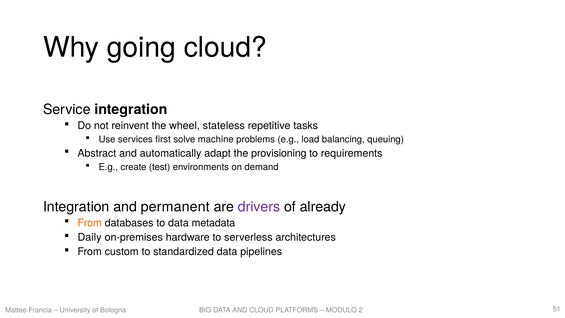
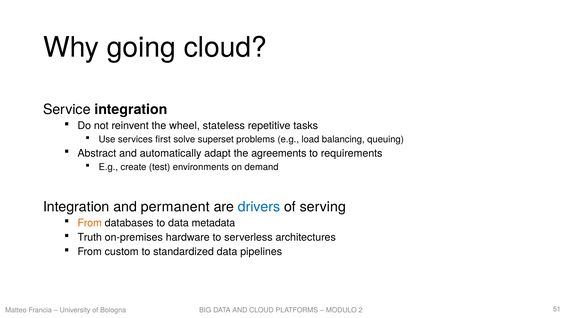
machine: machine -> superset (216, 139)
provisioning: provisioning -> agreements (279, 153)
drivers colour: purple -> blue (259, 207)
already: already -> serving (323, 207)
Daily: Daily -> Truth (90, 237)
